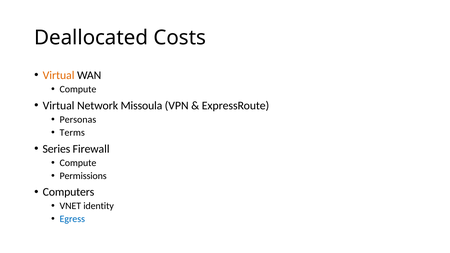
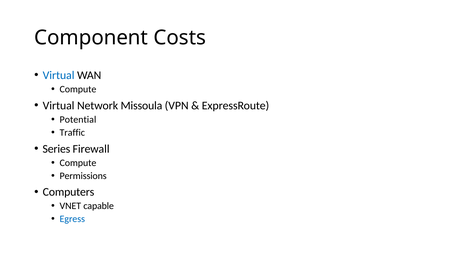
Deallocated: Deallocated -> Component (91, 38)
Virtual colour: orange -> blue (59, 75)
Personas: Personas -> Potential (78, 120)
Terms: Terms -> Traffic (72, 133)
identity: identity -> capable (99, 206)
